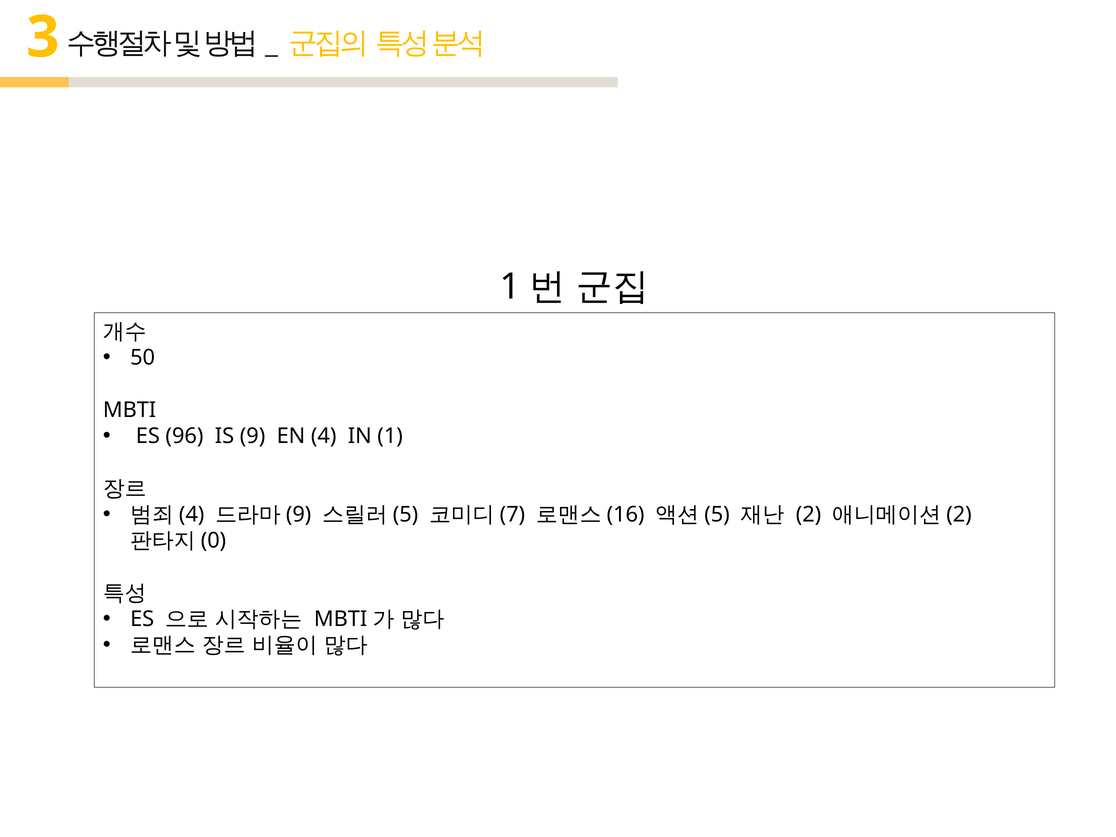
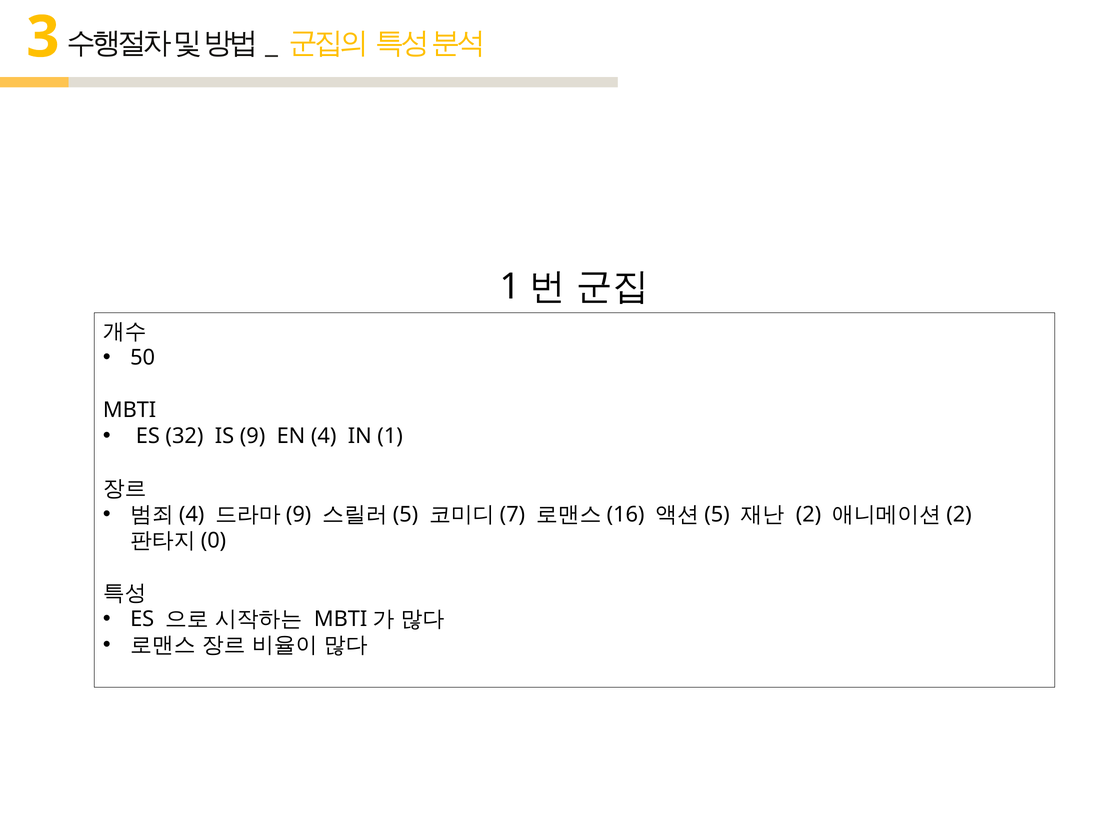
96: 96 -> 32 (184, 436)
